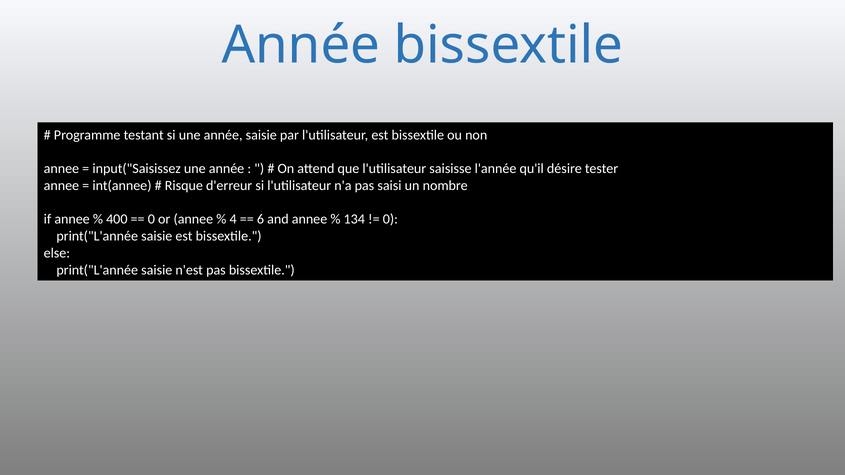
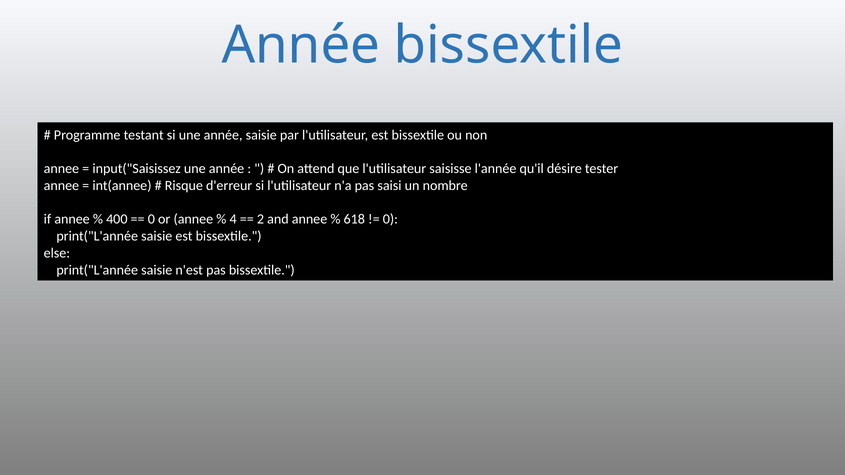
6: 6 -> 2 (260, 219)
134: 134 -> 618 (354, 219)
